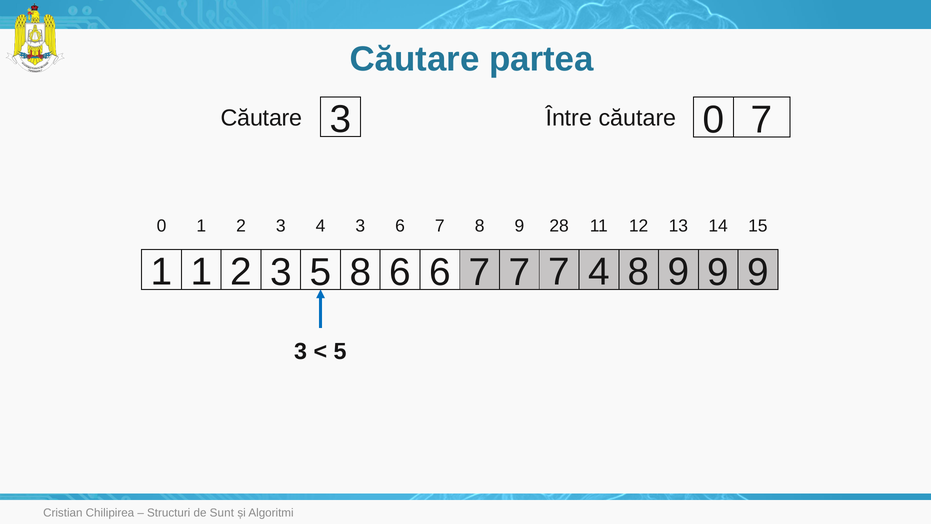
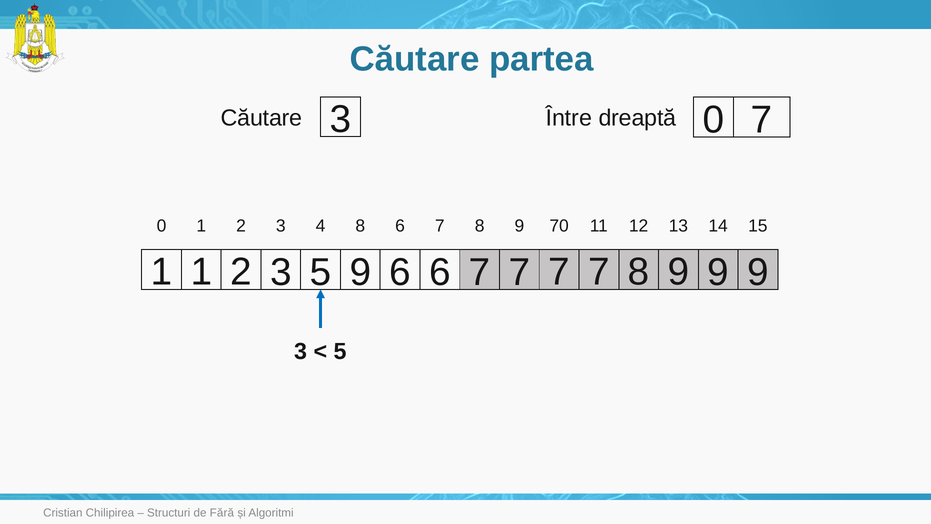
Între căutare: căutare -> dreaptă (638, 118)
4 3: 3 -> 8 (360, 226)
28: 28 -> 70 (559, 226)
5 8: 8 -> 9 (360, 272)
7 7 7 4: 4 -> 7 (599, 272)
Sunt: Sunt -> Fără (222, 512)
